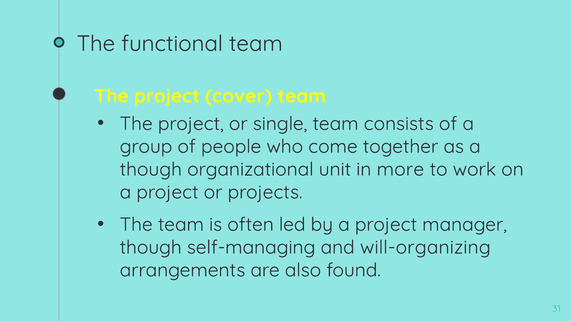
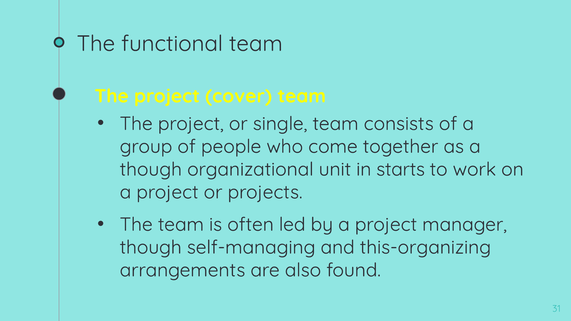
more: more -> starts (401, 169)
will-organizing: will-organizing -> this-organizing (425, 247)
